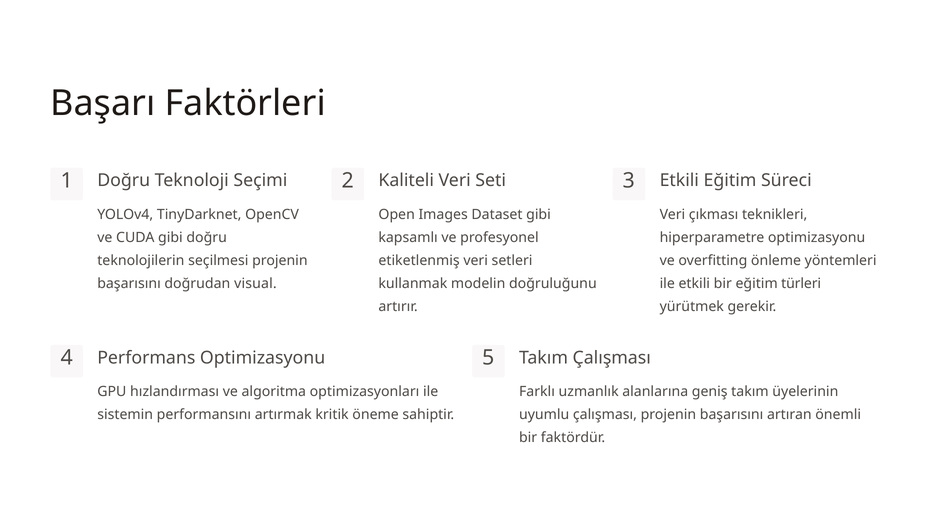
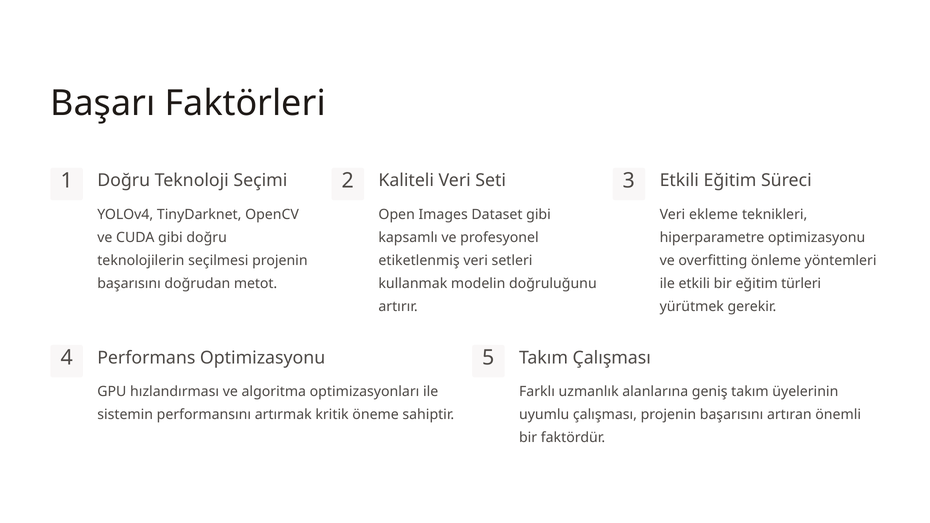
çıkması: çıkması -> ekleme (714, 215)
visual: visual -> metot (256, 284)
